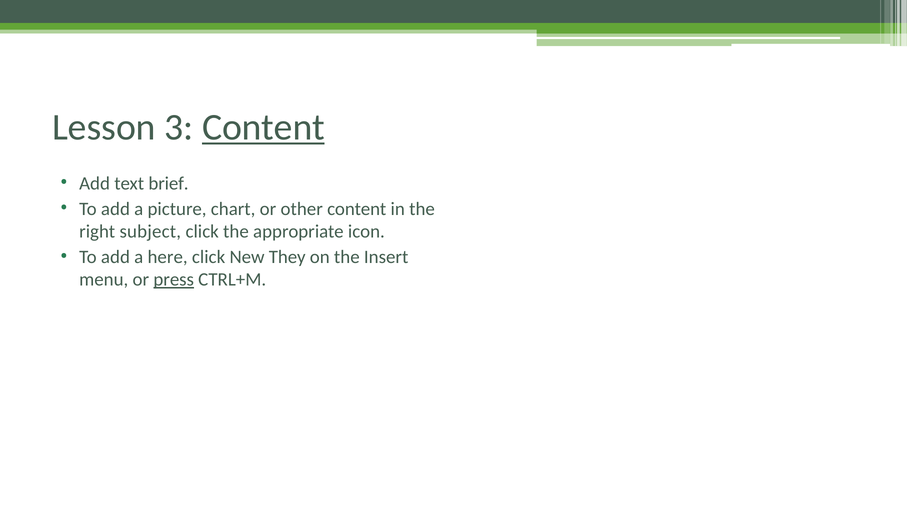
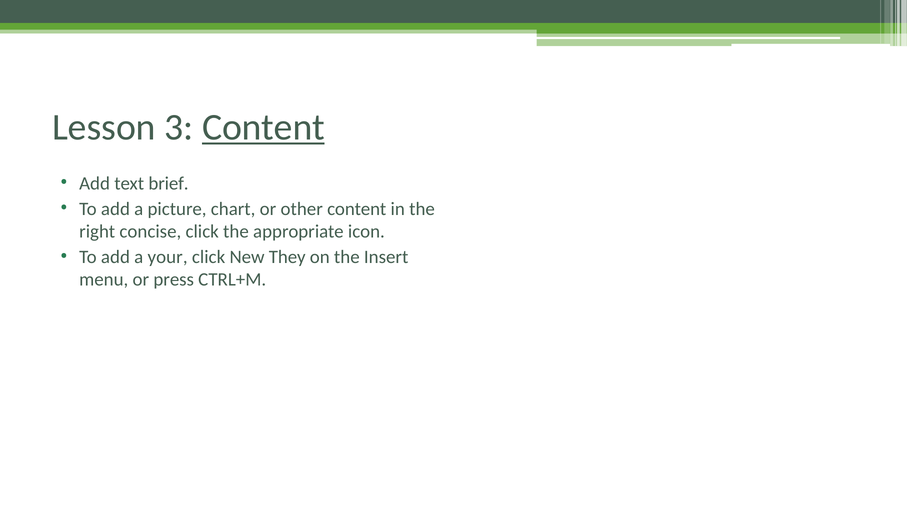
subject: subject -> concise (150, 232)
here: here -> your (168, 257)
press underline: present -> none (174, 280)
